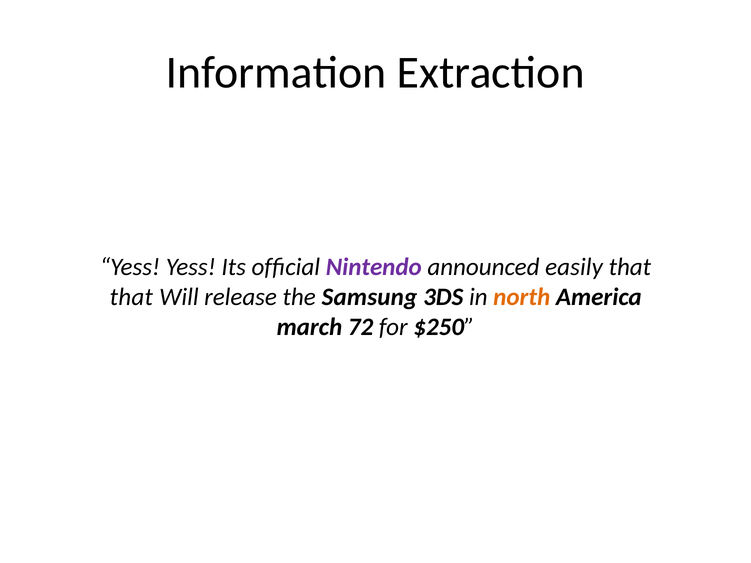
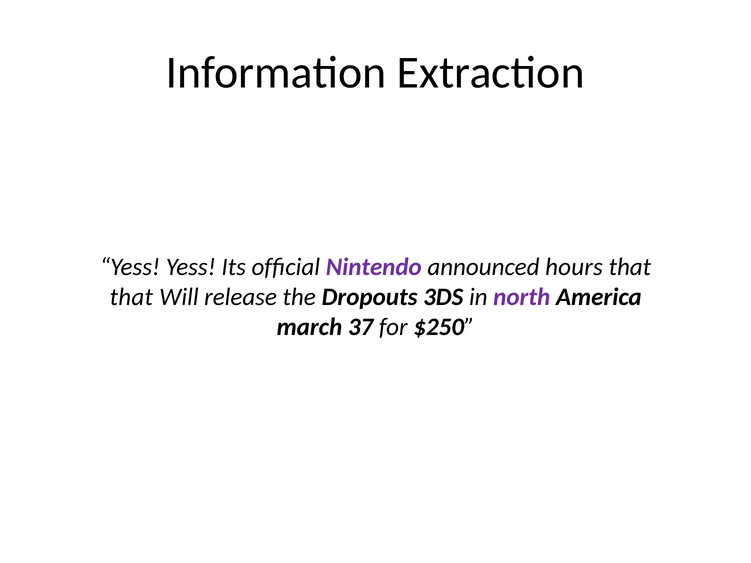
easily: easily -> hours (574, 267)
Samsung: Samsung -> Dropouts (370, 297)
north colour: orange -> purple (522, 297)
72: 72 -> 37 (361, 327)
